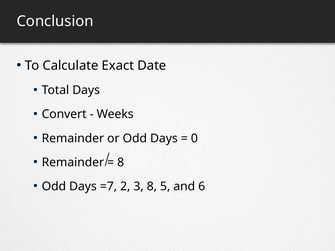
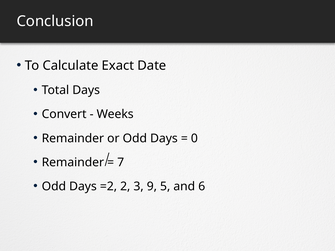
8: 8 -> 7 (121, 163)
=7: =7 -> =2 (108, 187)
3 8: 8 -> 9 (152, 187)
